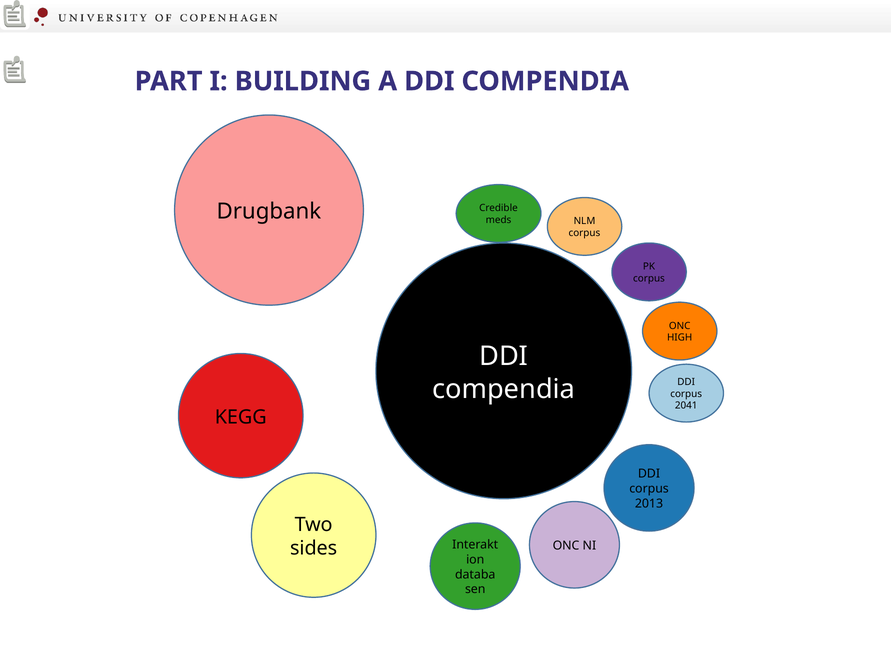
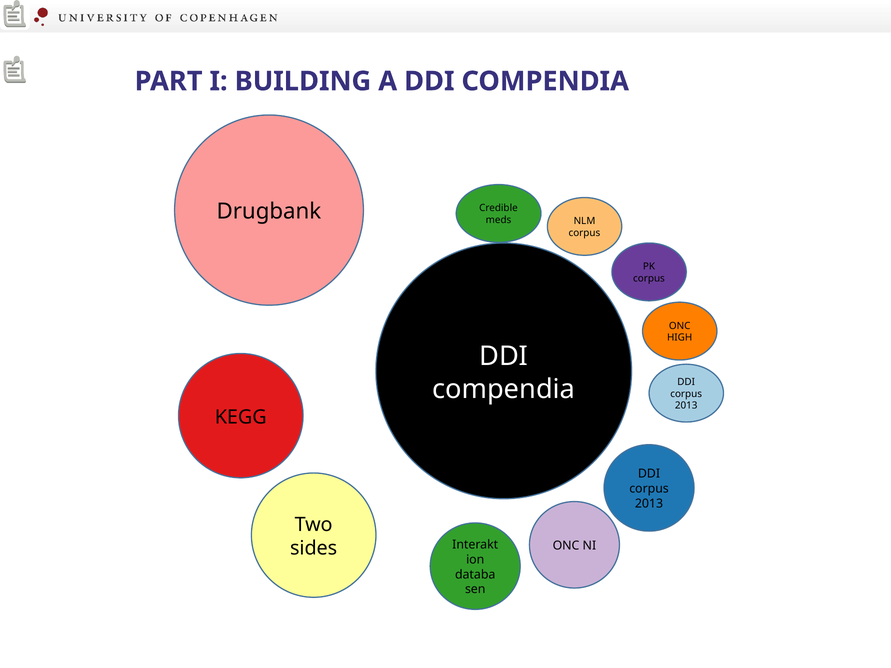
2041: 2041 -> 2013 (686, 406)
